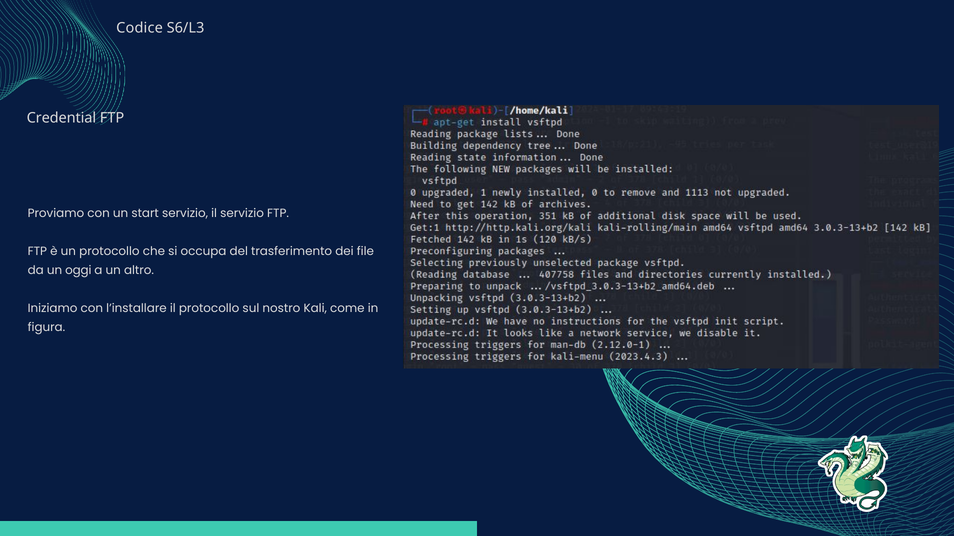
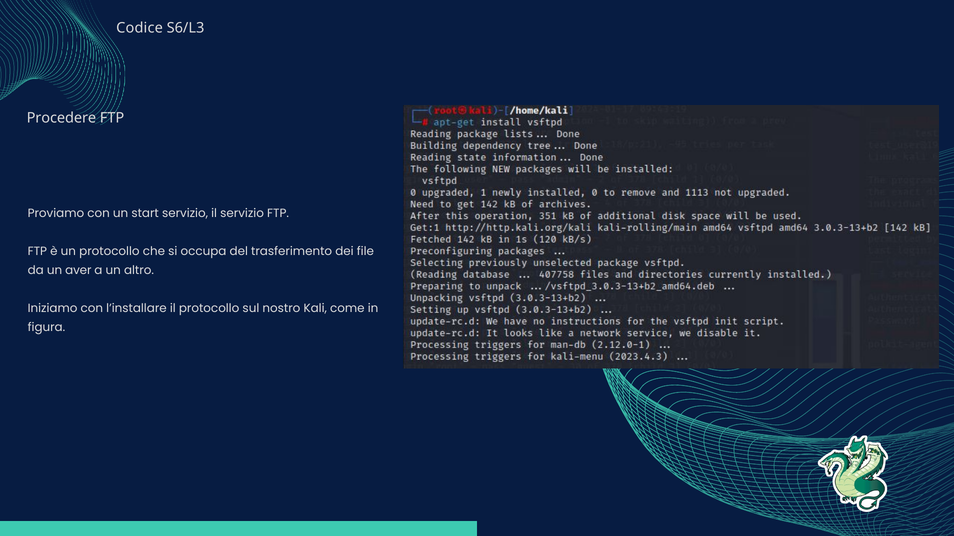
Credential: Credential -> Procedere (61, 118)
oggi: oggi -> aver (78, 271)
